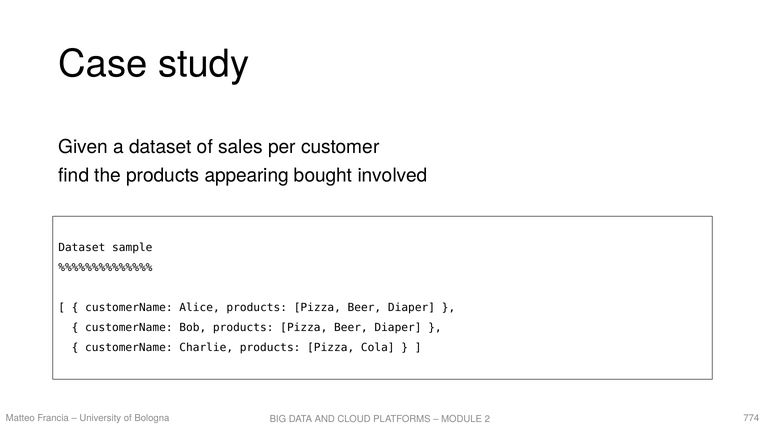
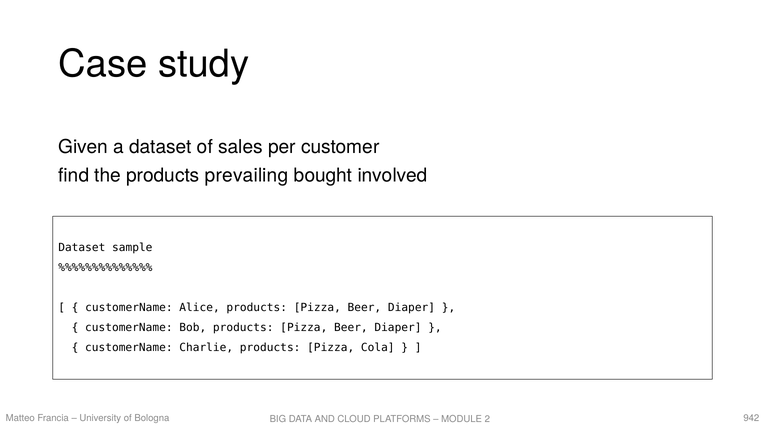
appearing: appearing -> prevailing (247, 176)
774: 774 -> 942 (751, 418)
